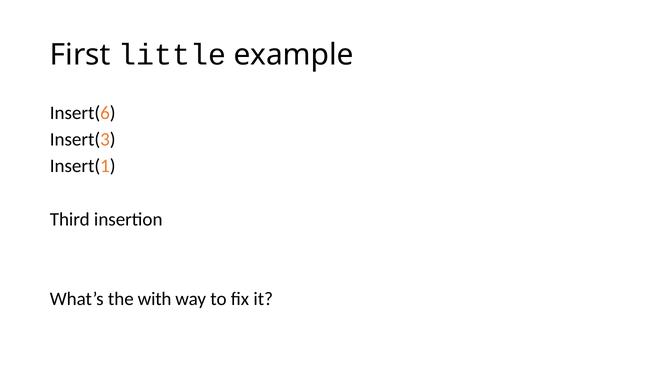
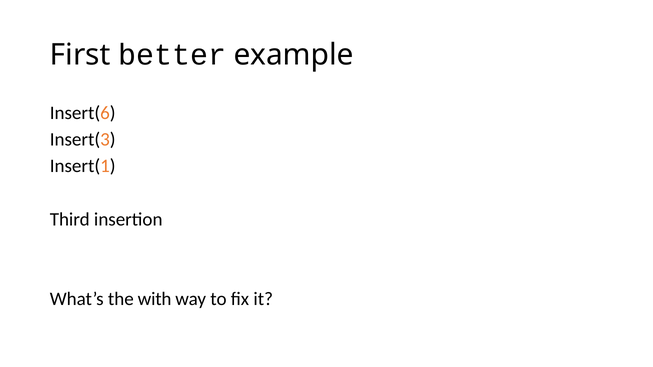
little: little -> better (172, 55)
